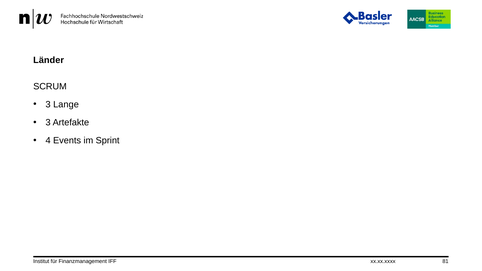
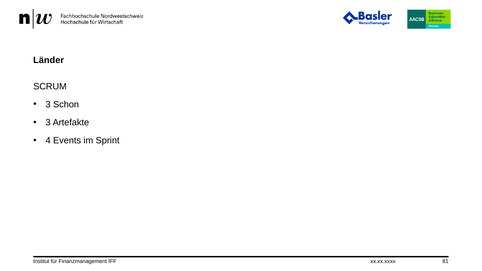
Lange: Lange -> Schon (66, 105)
